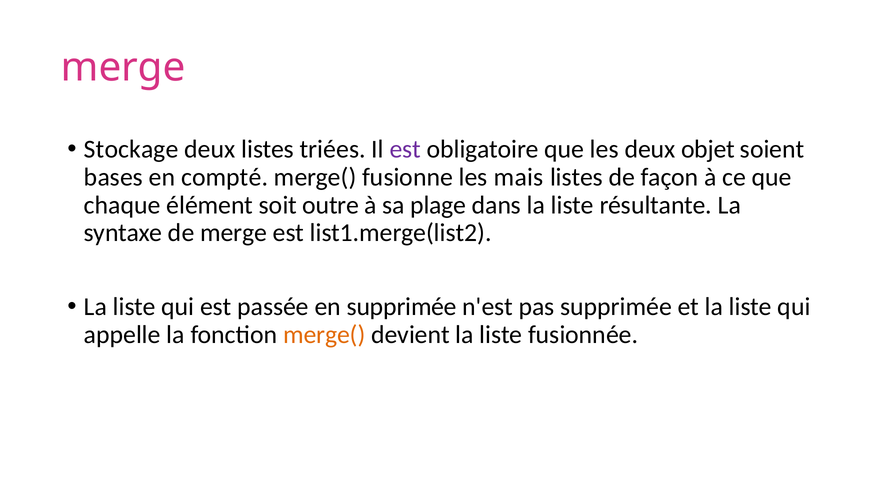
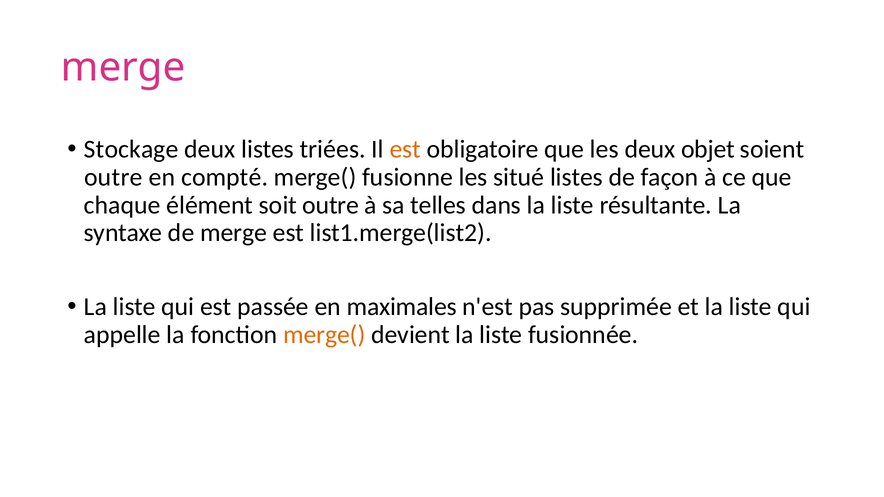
est colour: purple -> orange (405, 149)
bases: bases -> outre (113, 177)
mais: mais -> situé (519, 177)
plage: plage -> telles (438, 205)
en supprimée: supprimée -> maximales (402, 307)
